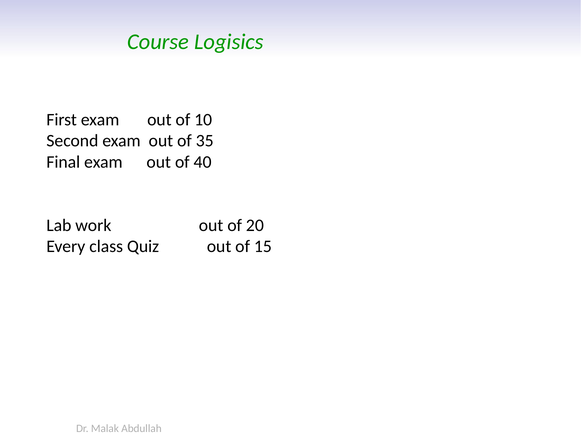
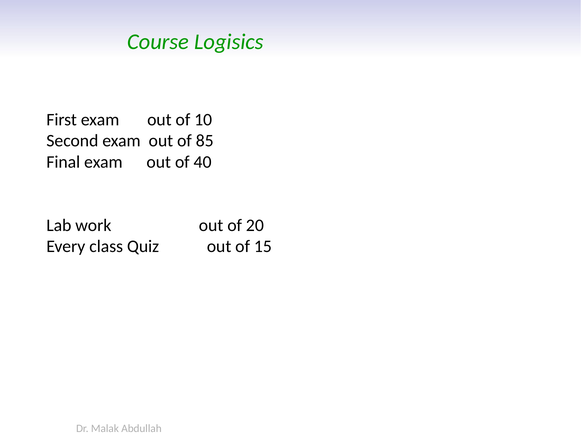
35: 35 -> 85 (205, 141)
